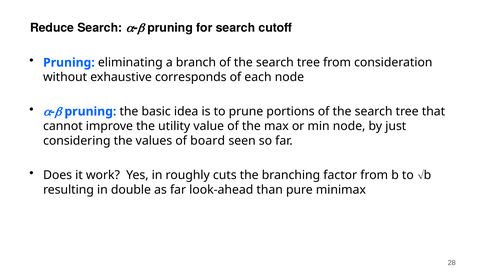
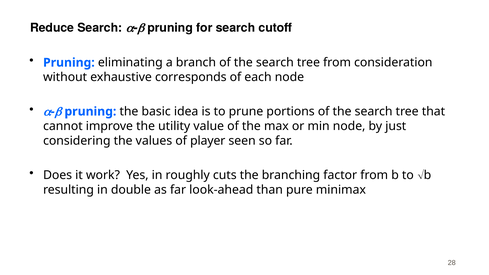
board: board -> player (208, 141)
